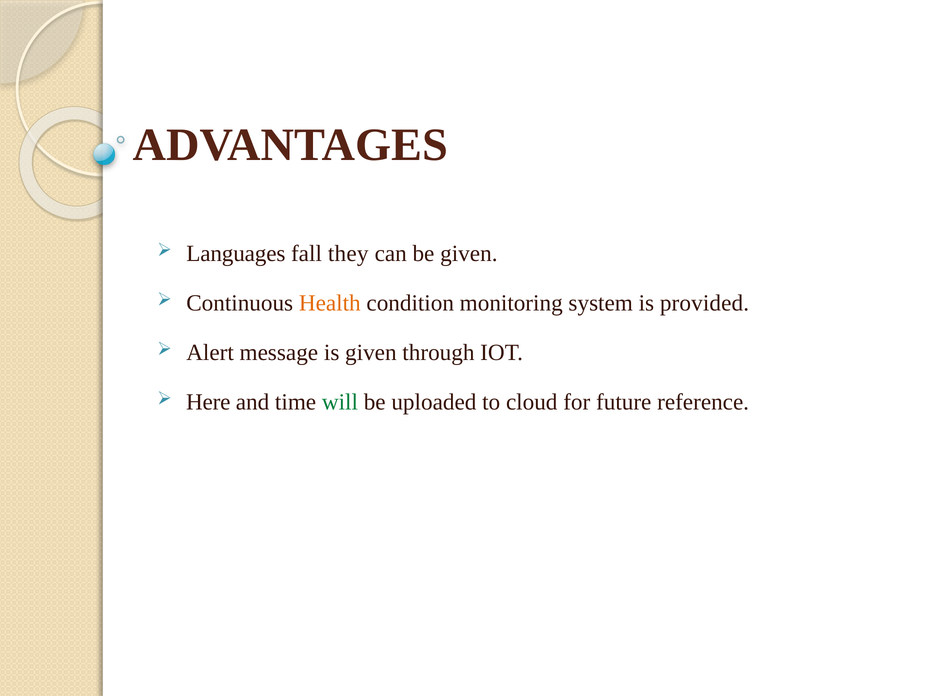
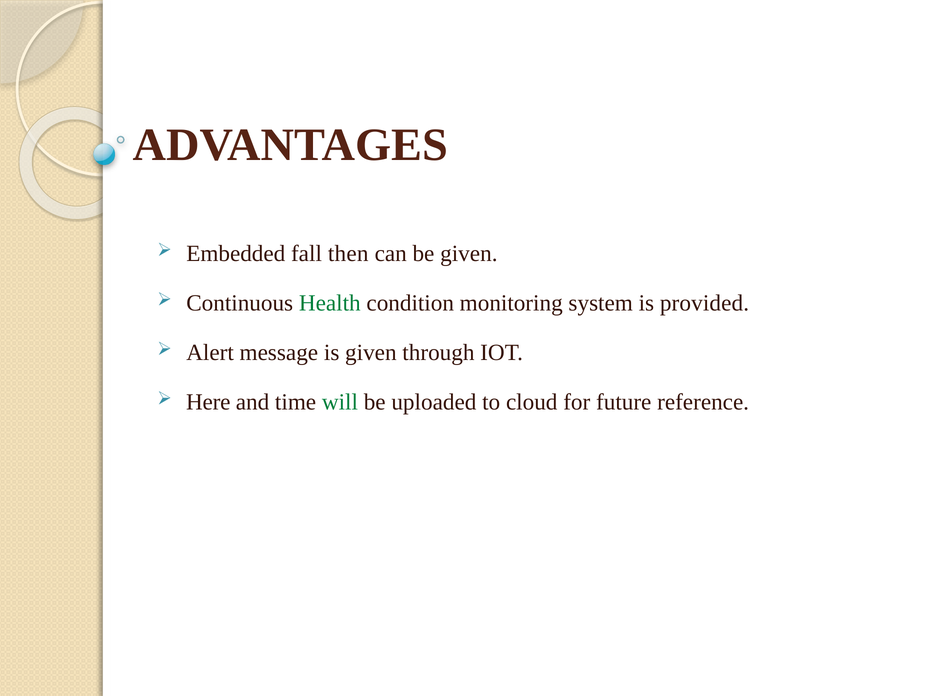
Languages: Languages -> Embedded (236, 254)
they: they -> then (348, 254)
Health colour: orange -> green (330, 303)
